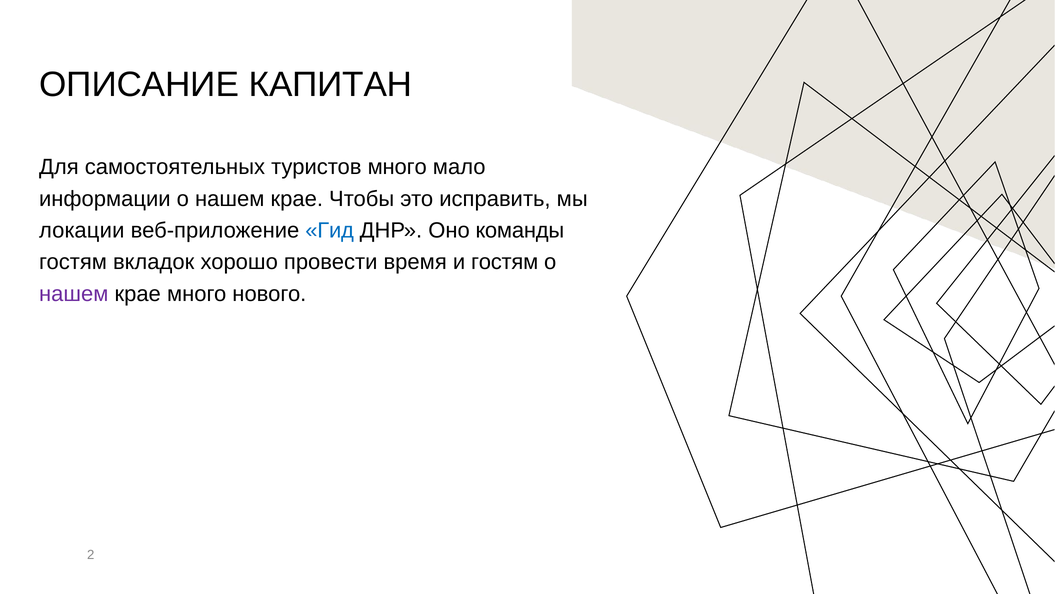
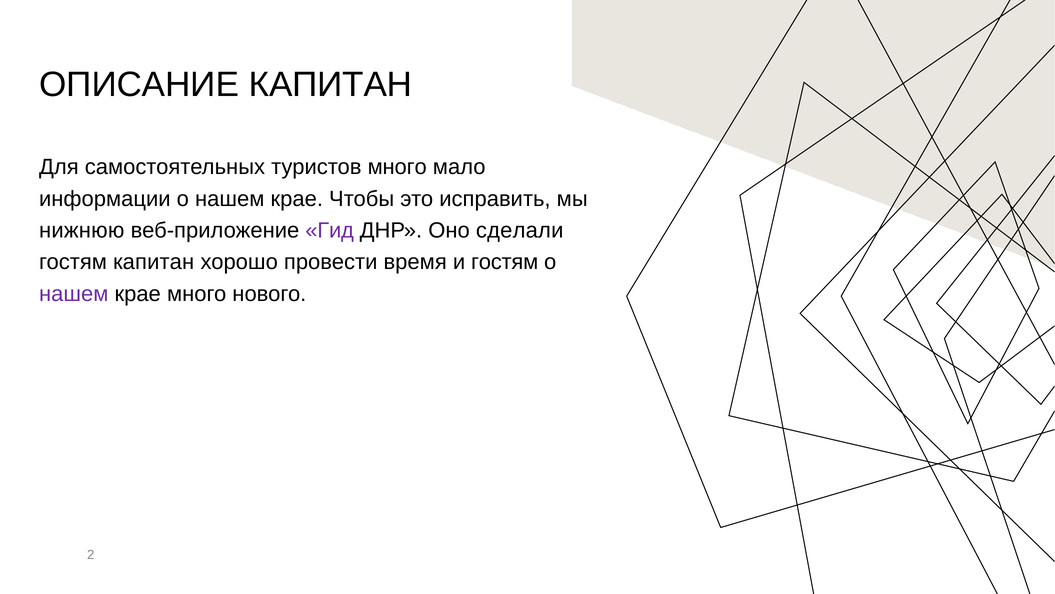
локации: локации -> нижнюю (82, 230)
Гид colour: blue -> purple (330, 230)
команды: команды -> сделали (520, 230)
гостям вкладок: вкладок -> капитан (154, 262)
